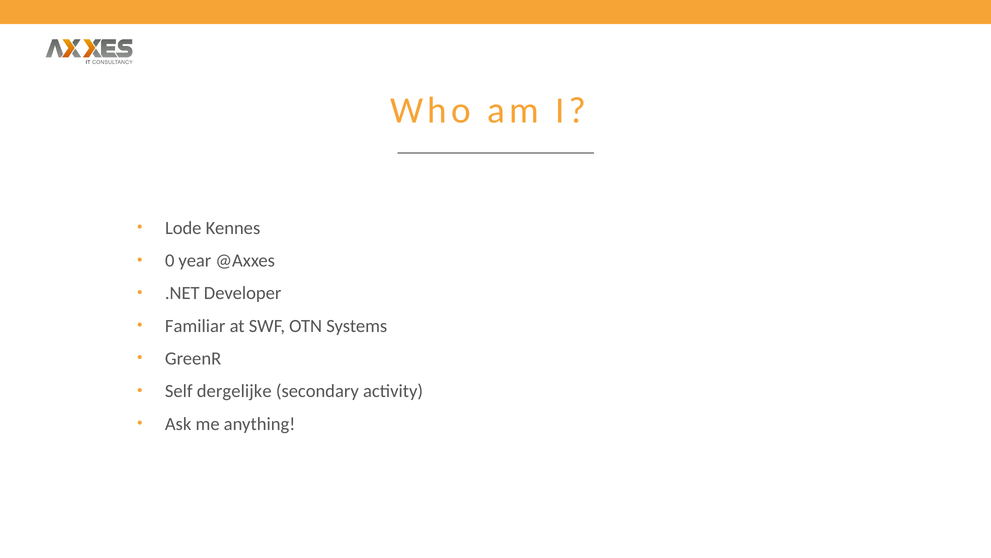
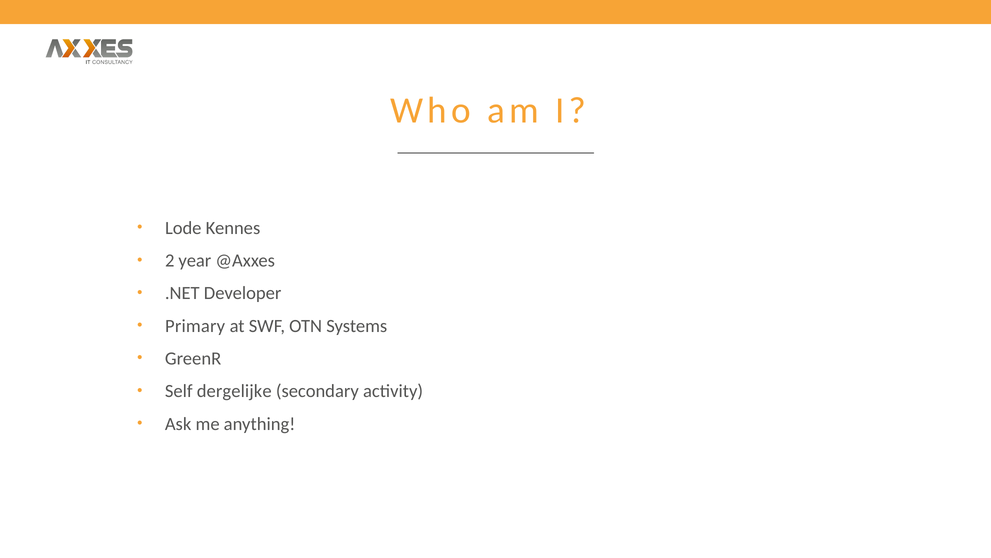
0: 0 -> 2 (170, 260)
Familiar: Familiar -> Primary (195, 326)
